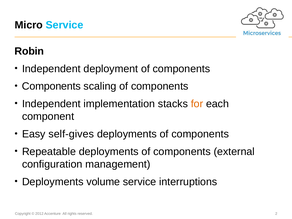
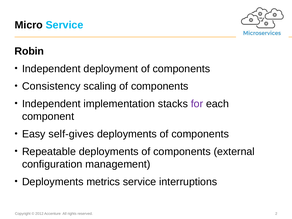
Components: Components -> Consistency (51, 86)
for colour: orange -> purple (197, 104)
volume: volume -> metrics (103, 182)
